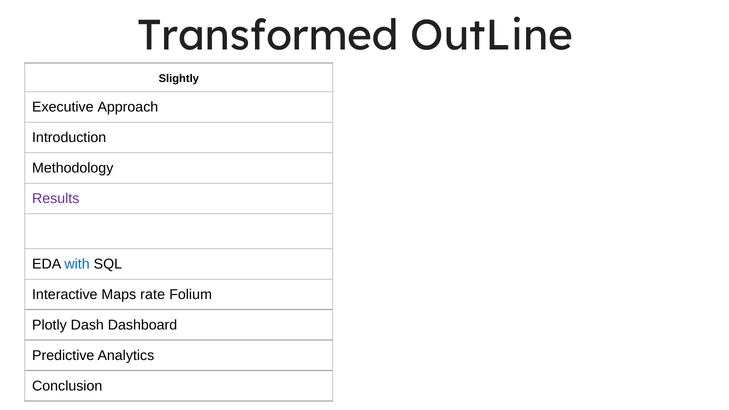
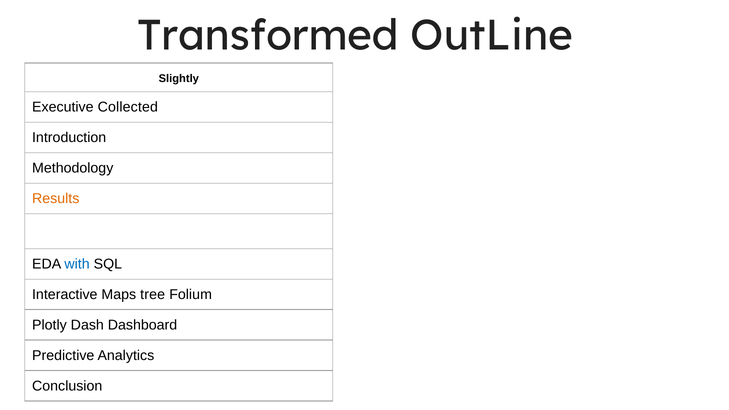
Approach: Approach -> Collected (128, 107)
Results colour: purple -> orange (56, 199)
rate: rate -> tree (153, 295)
